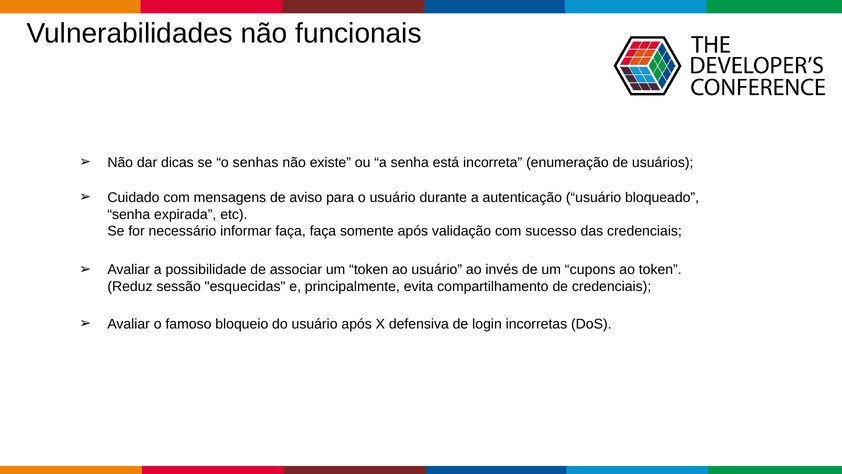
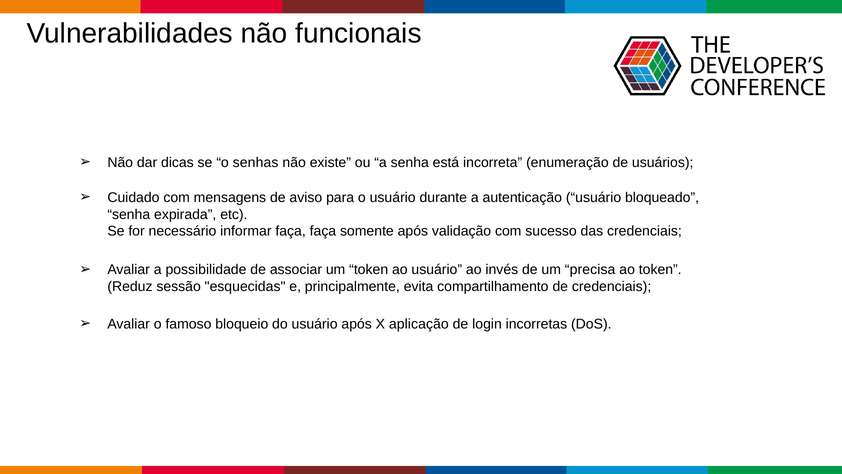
cupons: cupons -> precisa (590, 270)
defensiva: defensiva -> aplicação (419, 324)
